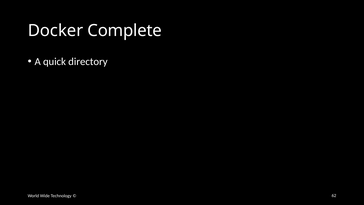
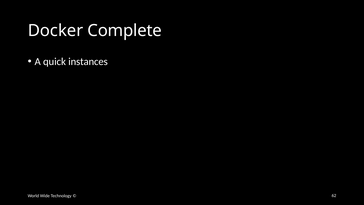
directory: directory -> instances (88, 62)
